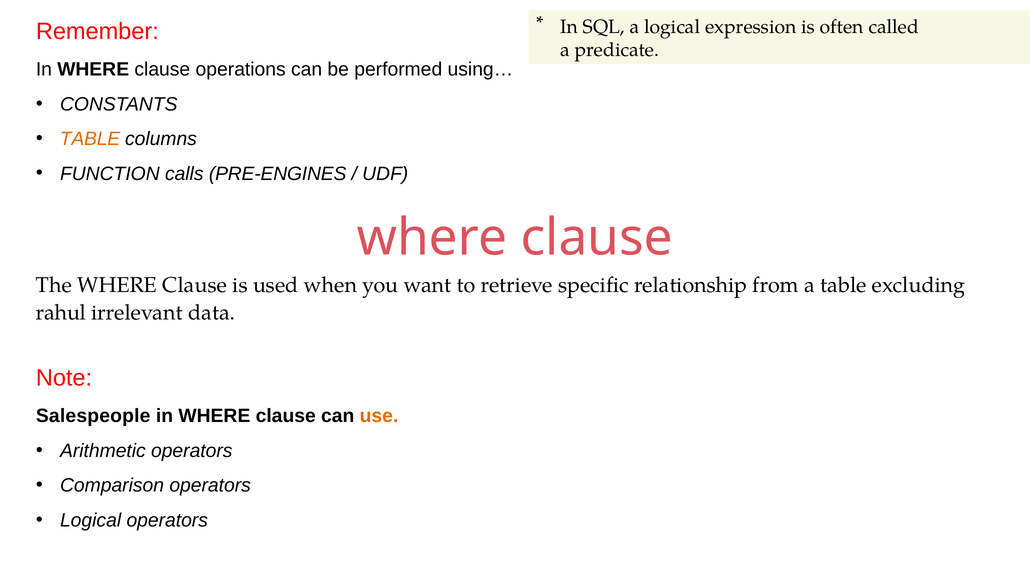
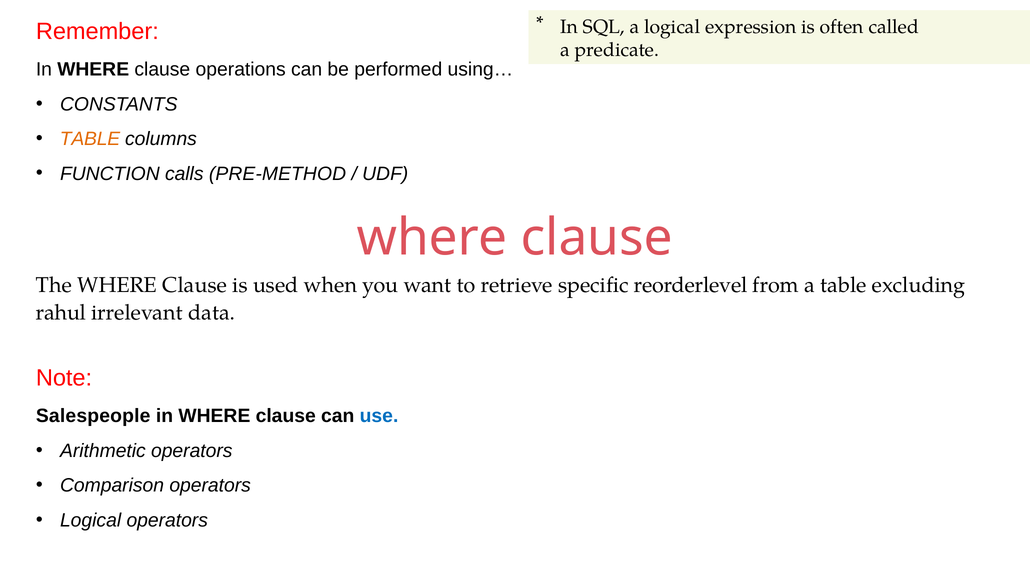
PRE-ENGINES: PRE-ENGINES -> PRE-METHOD (277, 174)
relationship: relationship -> reorderlevel (691, 285)
use colour: orange -> blue (379, 416)
